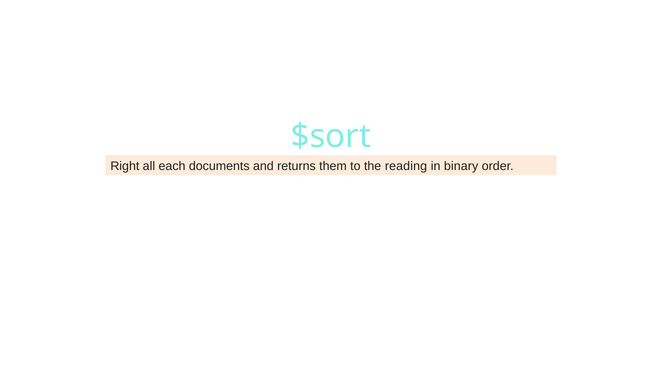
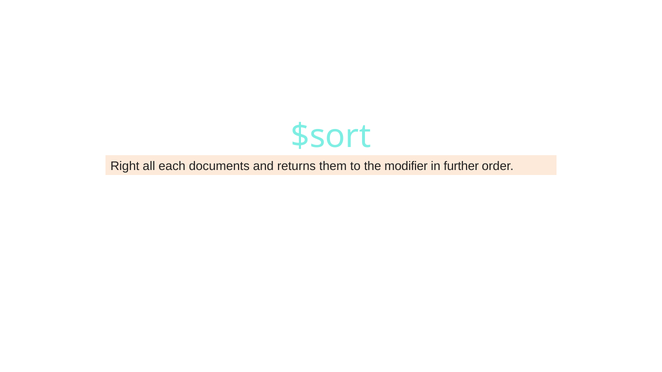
reading: reading -> modifier (406, 166)
binary: binary -> further (461, 166)
